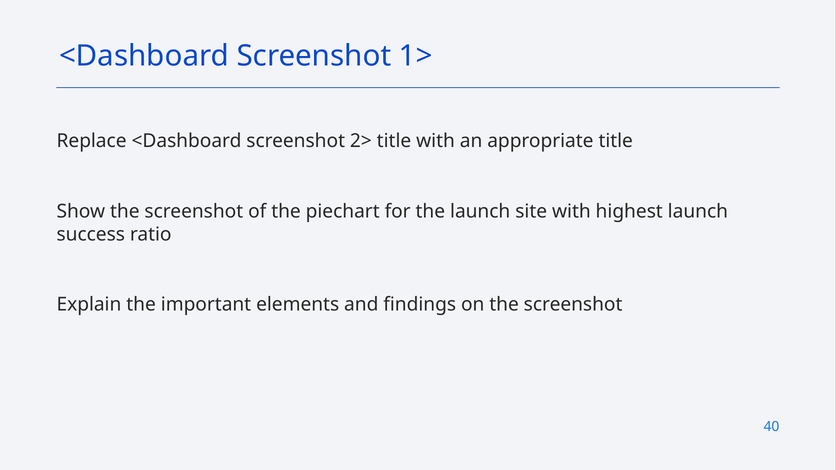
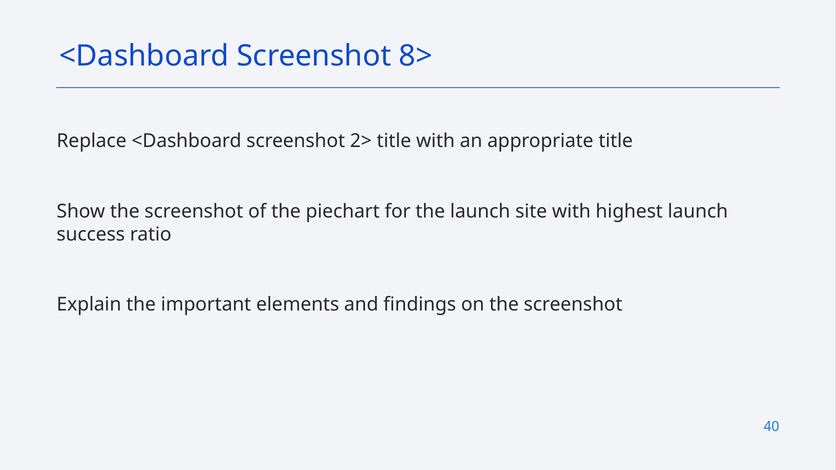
1>: 1> -> 8> (416, 56)
